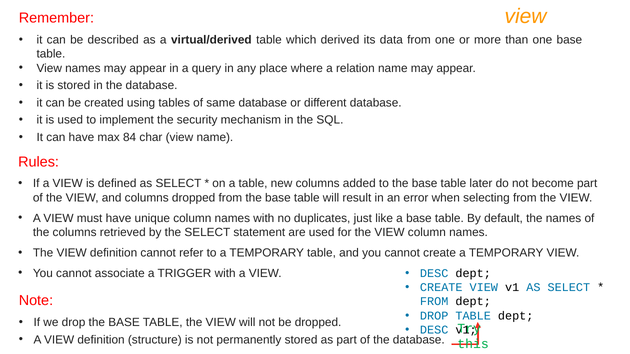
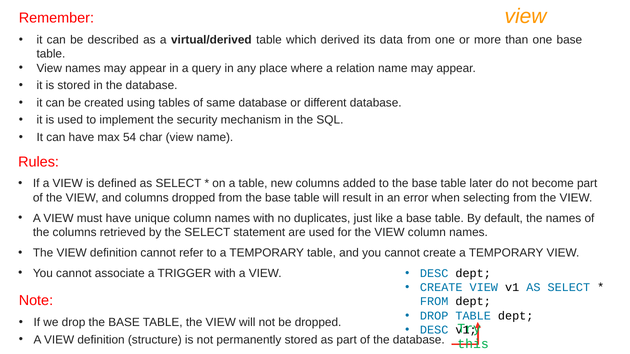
84: 84 -> 54 (130, 137)
